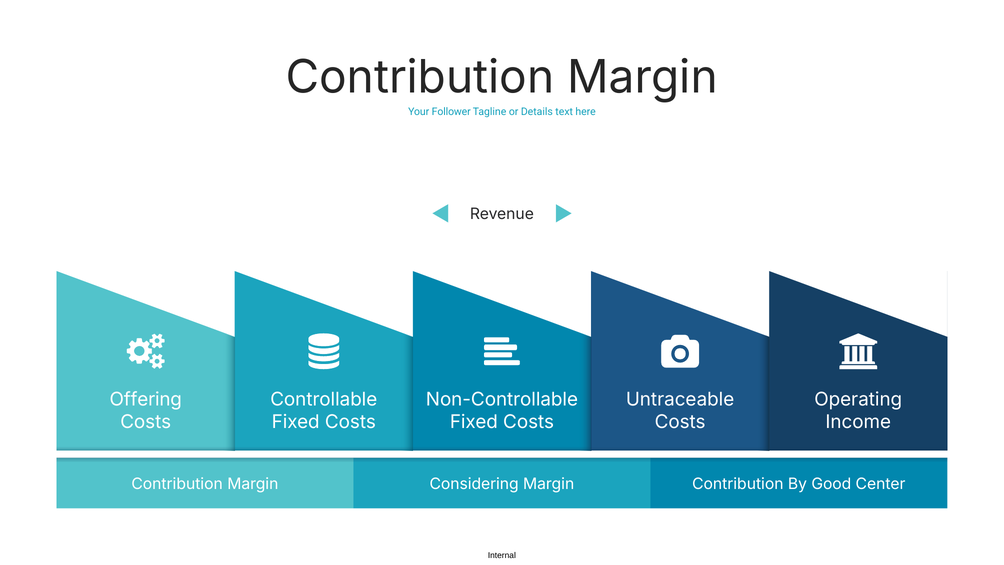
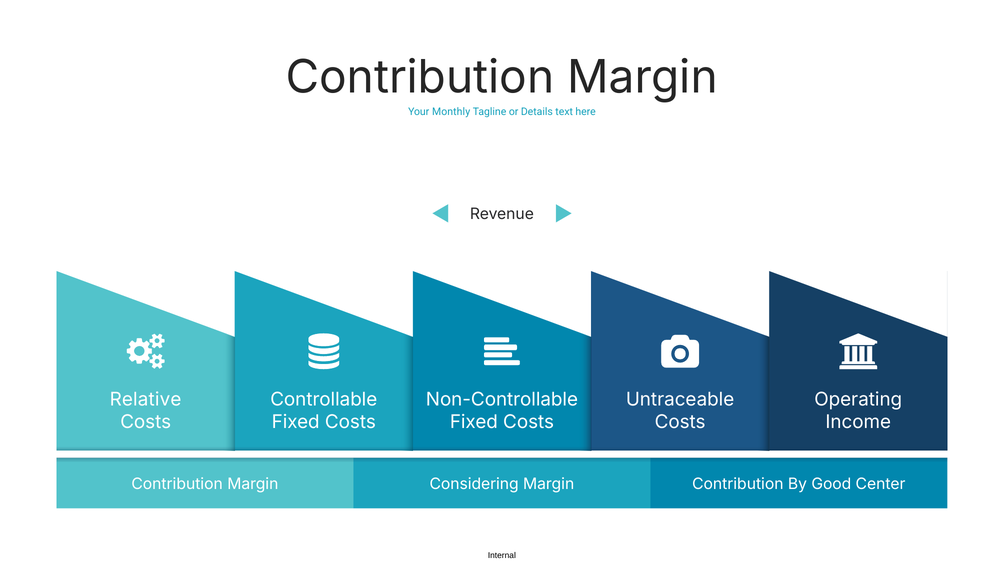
Follower: Follower -> Monthly (451, 112)
Offering: Offering -> Relative (146, 399)
